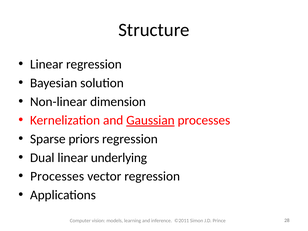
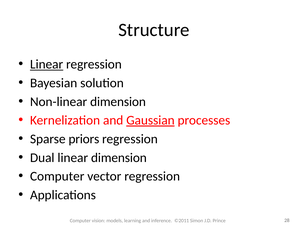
Linear underline: none -> present (47, 64)
linear underlying: underlying -> dimension (119, 158)
Processes: Processes -> Computer (57, 176)
